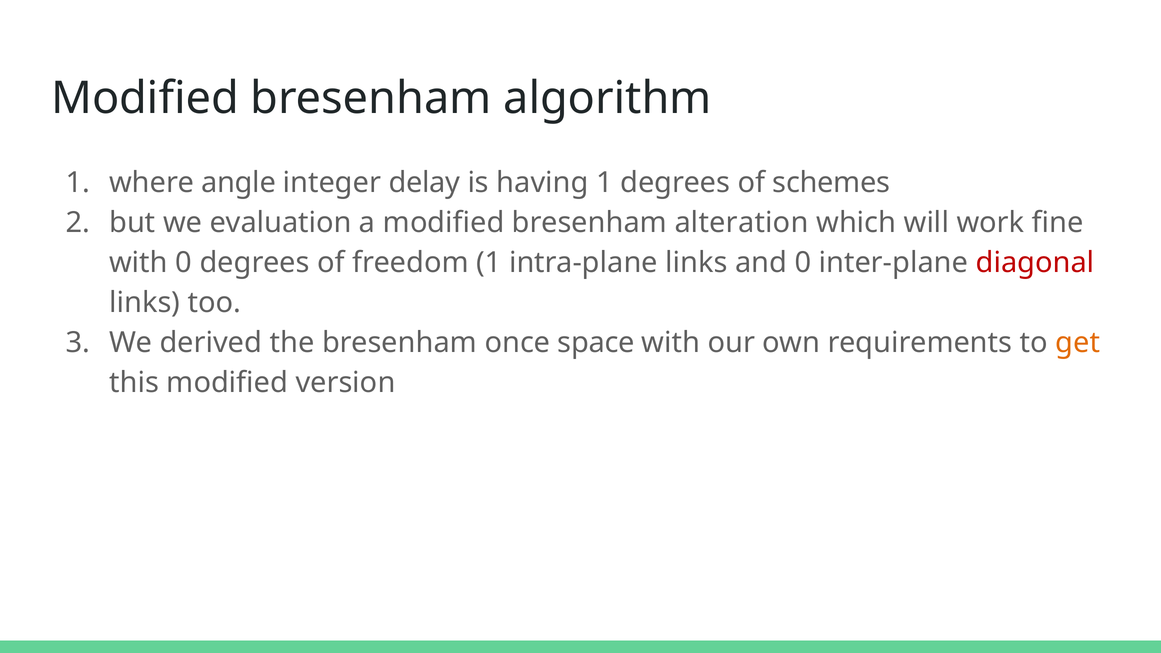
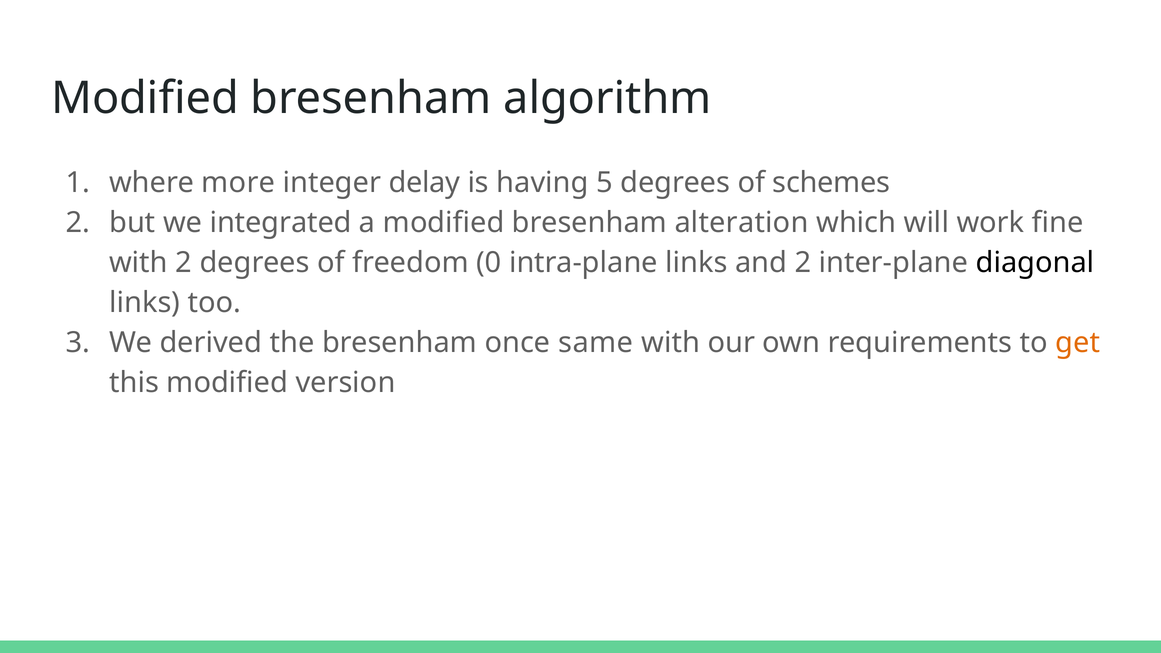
angle: angle -> more (238, 183)
having 1: 1 -> 5 (604, 183)
evaluation: evaluation -> integrated (281, 223)
with 0: 0 -> 2 (184, 263)
freedom 1: 1 -> 0 (489, 263)
and 0: 0 -> 2 (803, 263)
diagonal colour: red -> black (1035, 263)
space: space -> same (596, 343)
